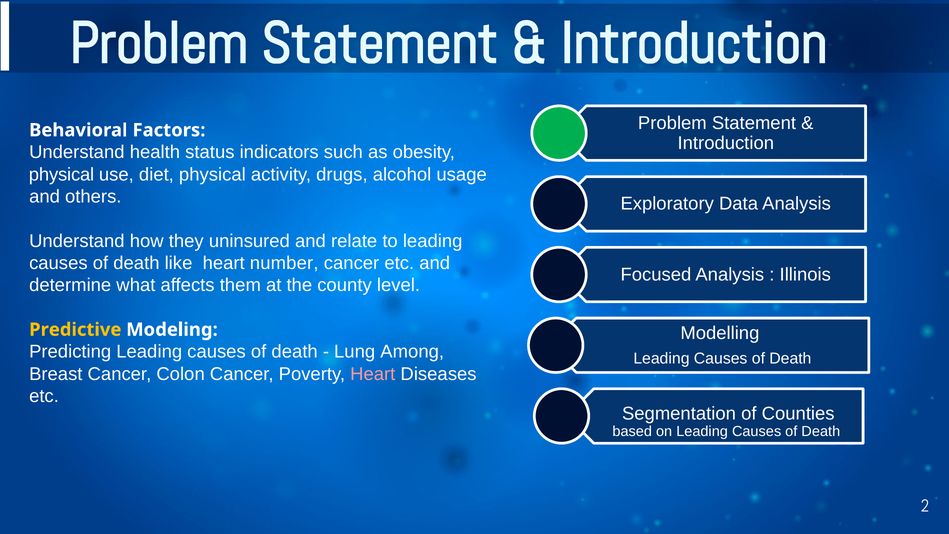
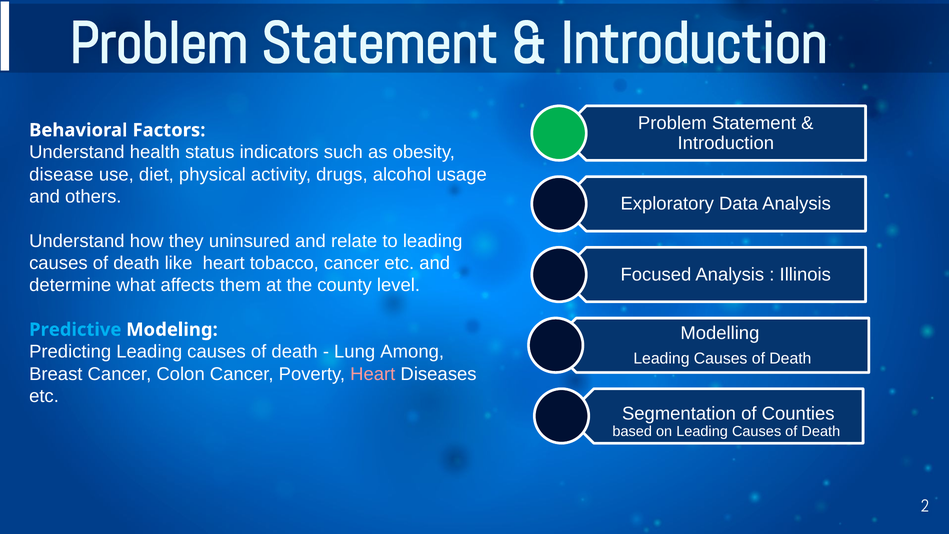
physical: physical -> disease (61, 174)
number: number -> tobacco (284, 263)
Predictive colour: yellow -> light blue (75, 330)
